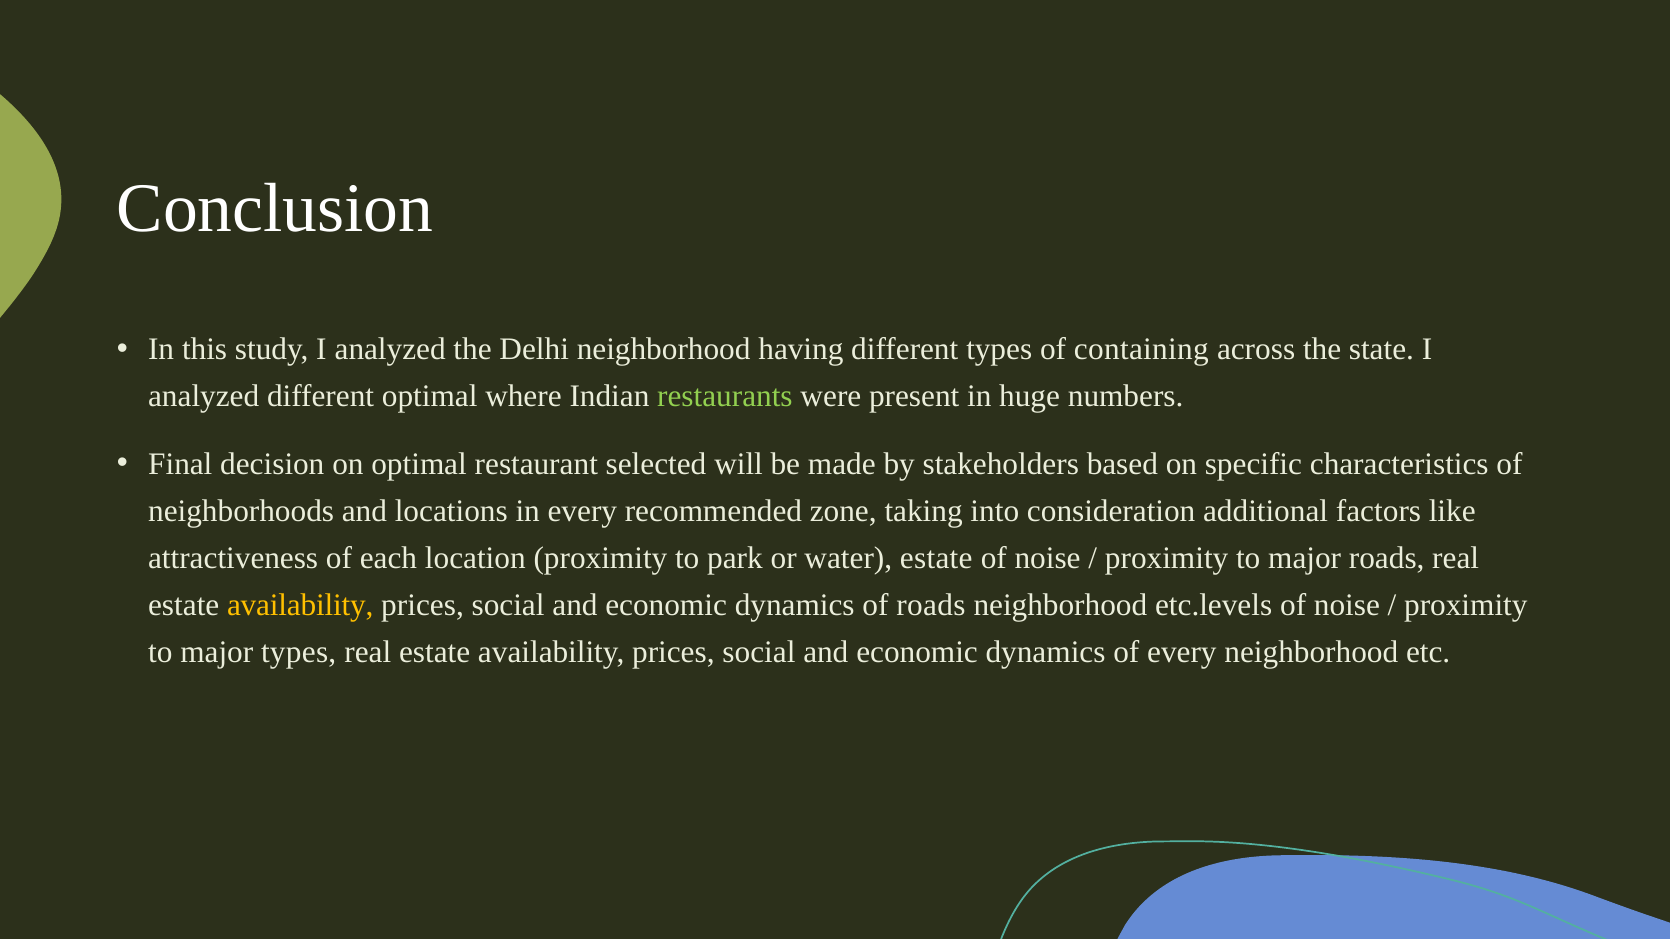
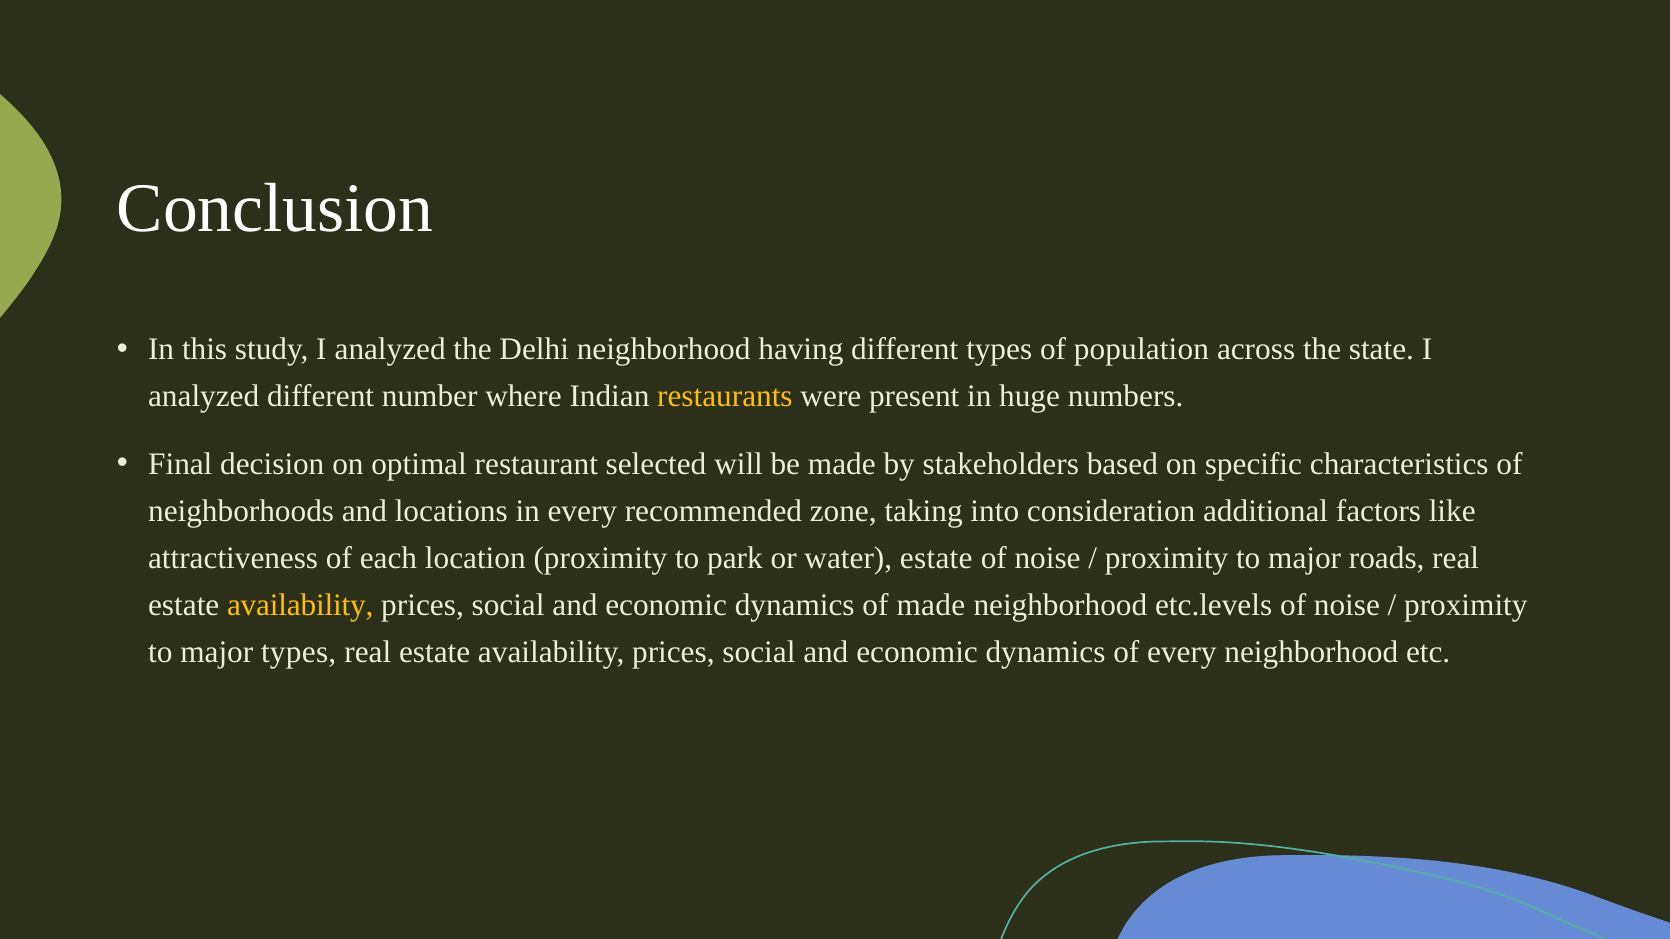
containing: containing -> population (1141, 350)
different optimal: optimal -> number (430, 397)
restaurants colour: light green -> yellow (725, 397)
of roads: roads -> made (931, 605)
